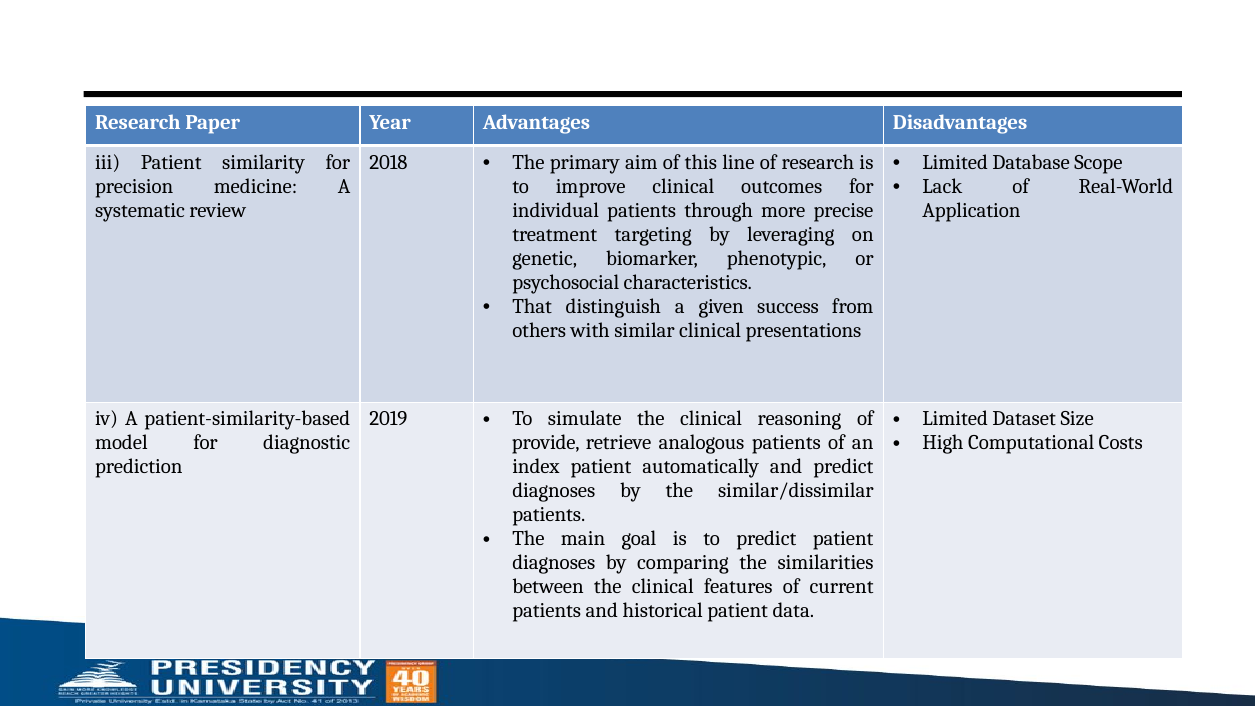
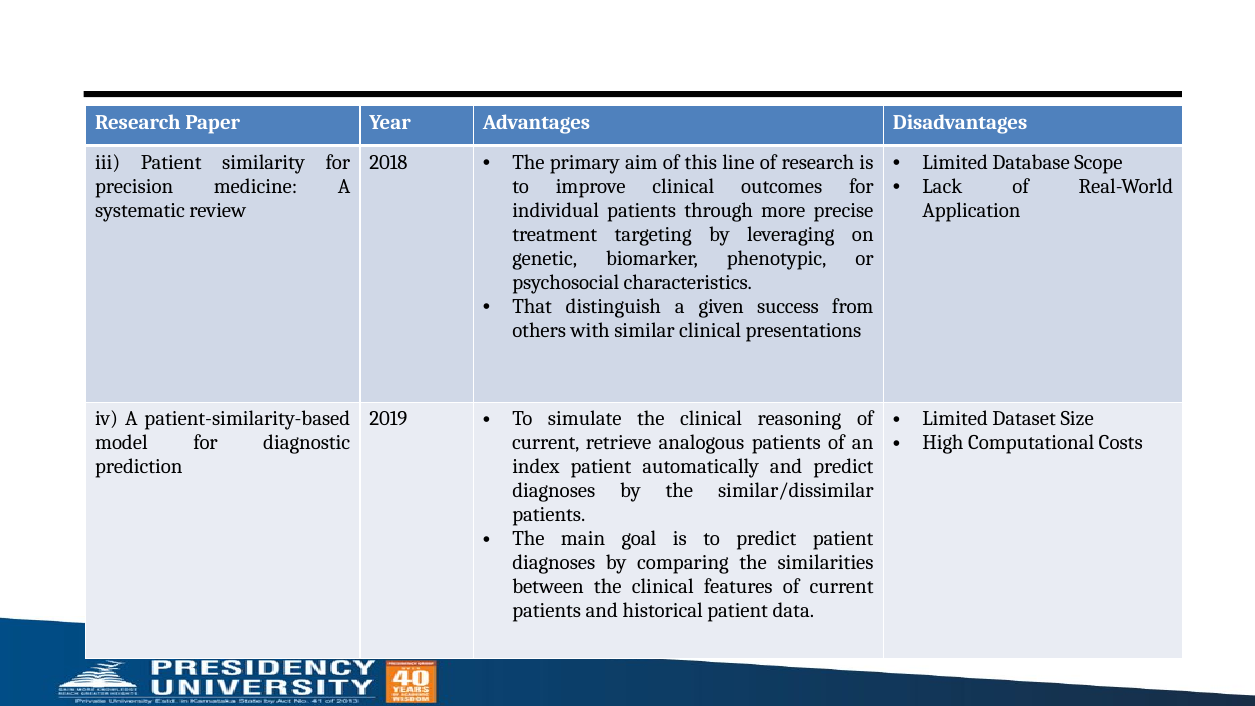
provide: provide -> current (546, 443)
